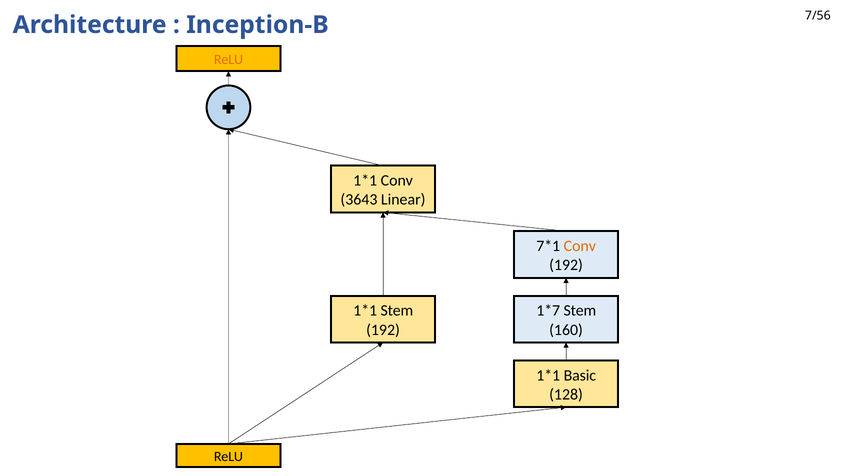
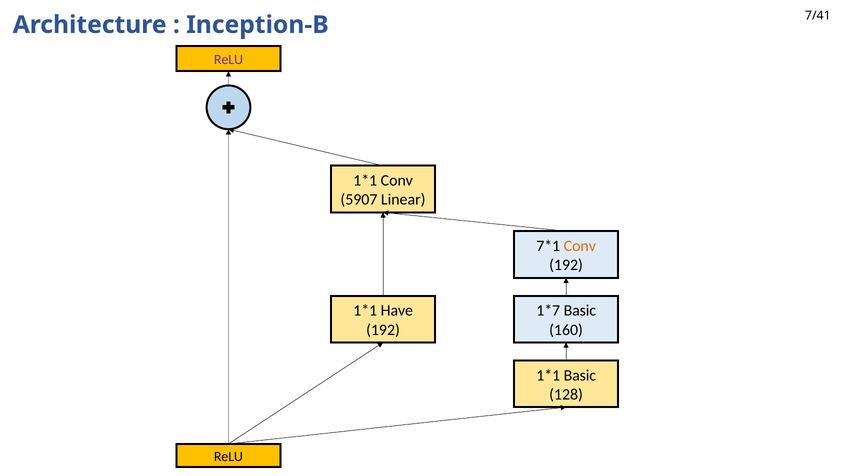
7/56: 7/56 -> 7/41 (818, 15)
ReLU colour: orange -> purple (229, 60)
3643: 3643 -> 5907 (359, 200)
Stem: Stem -> Have (397, 311)
Stem: Stem -> Basic (580, 311)
